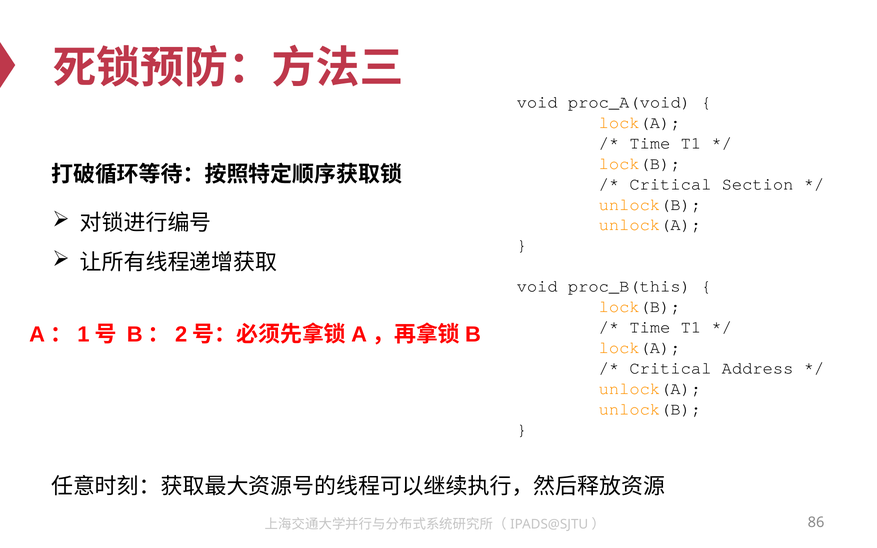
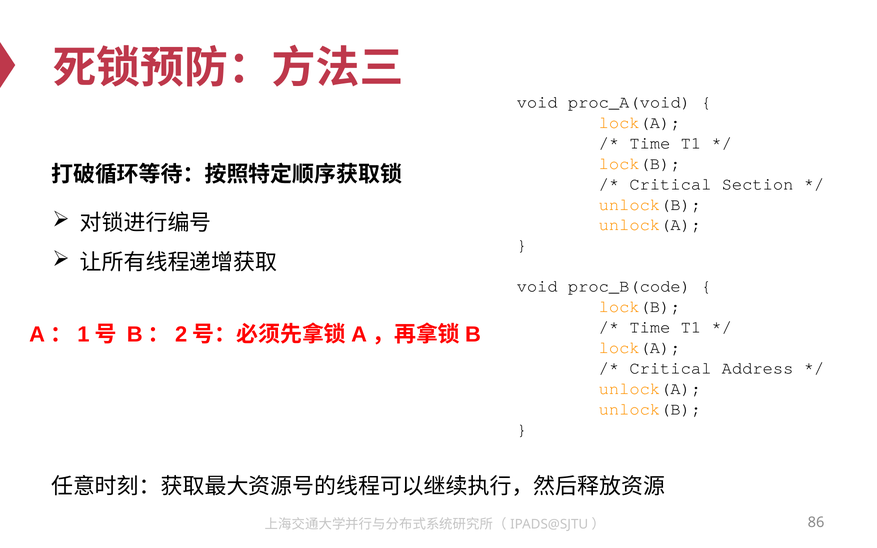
proc_B(this: proc_B(this -> proc_B(code (629, 286)
